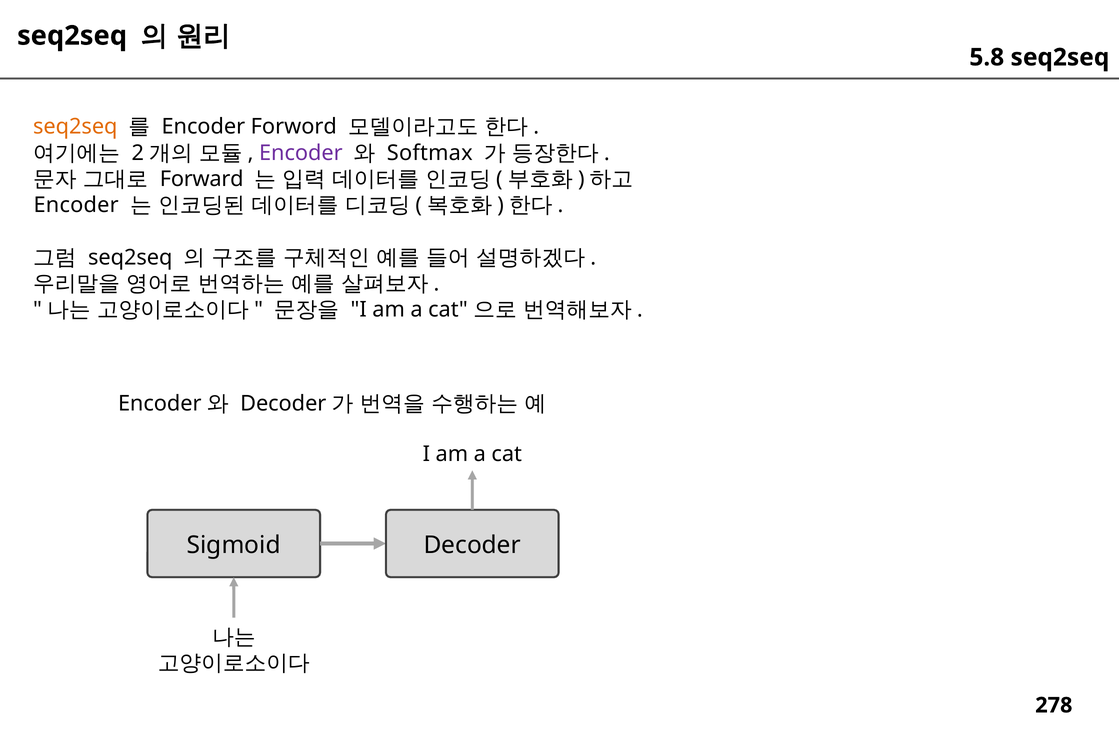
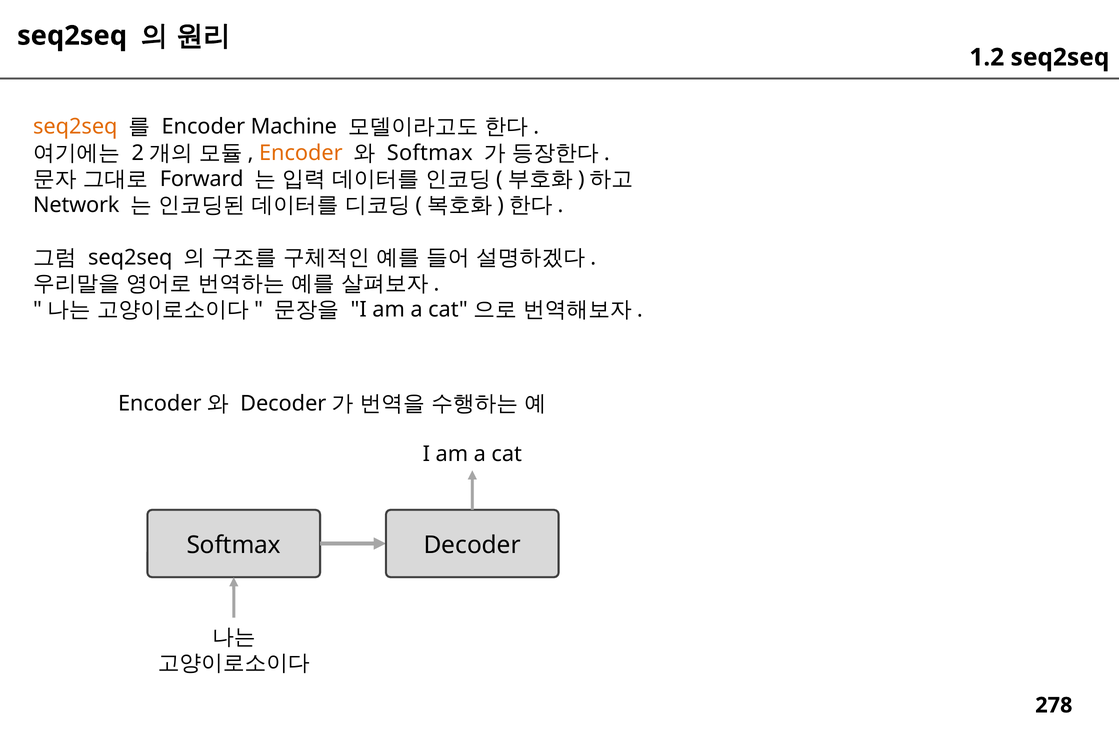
5.8: 5.8 -> 1.2 (987, 57)
Forword: Forword -> Machine (294, 127)
Encoder colour: purple -> orange (301, 153)
Encoder: Encoder -> Network (76, 205)
Sigmoid: Sigmoid -> Softmax (234, 545)
